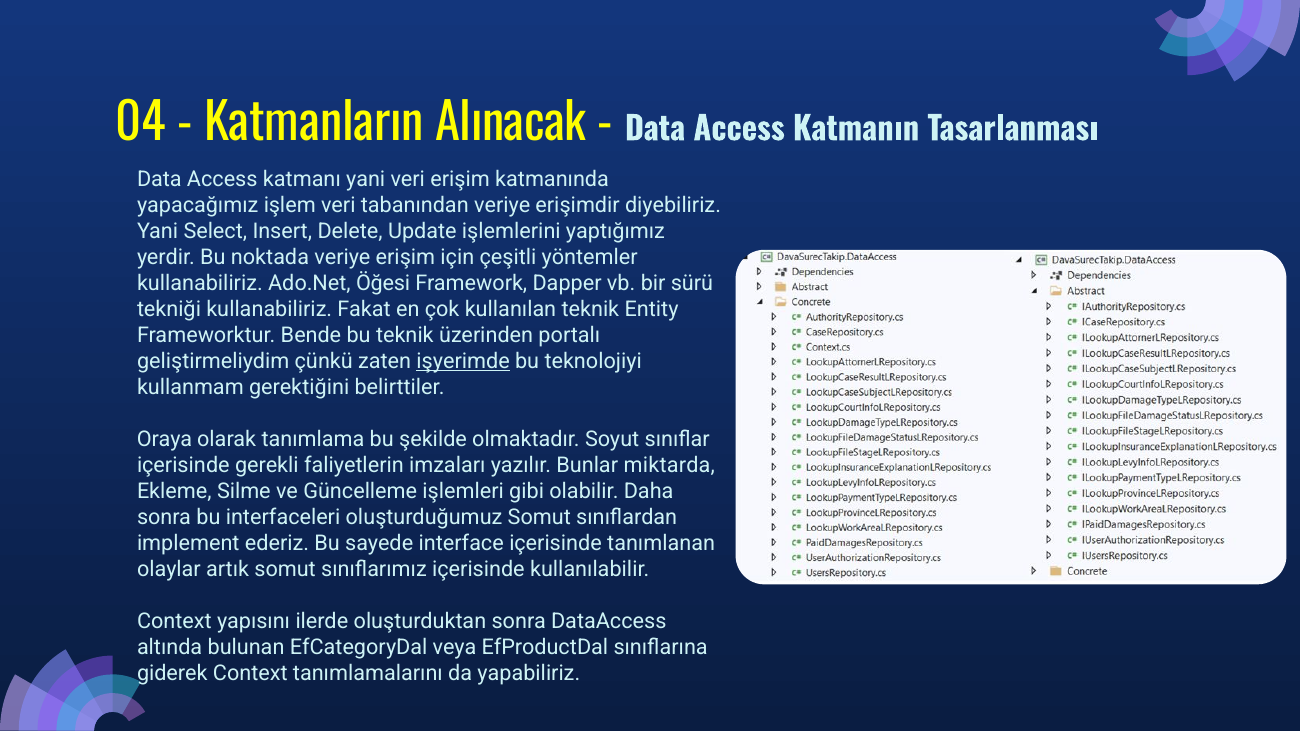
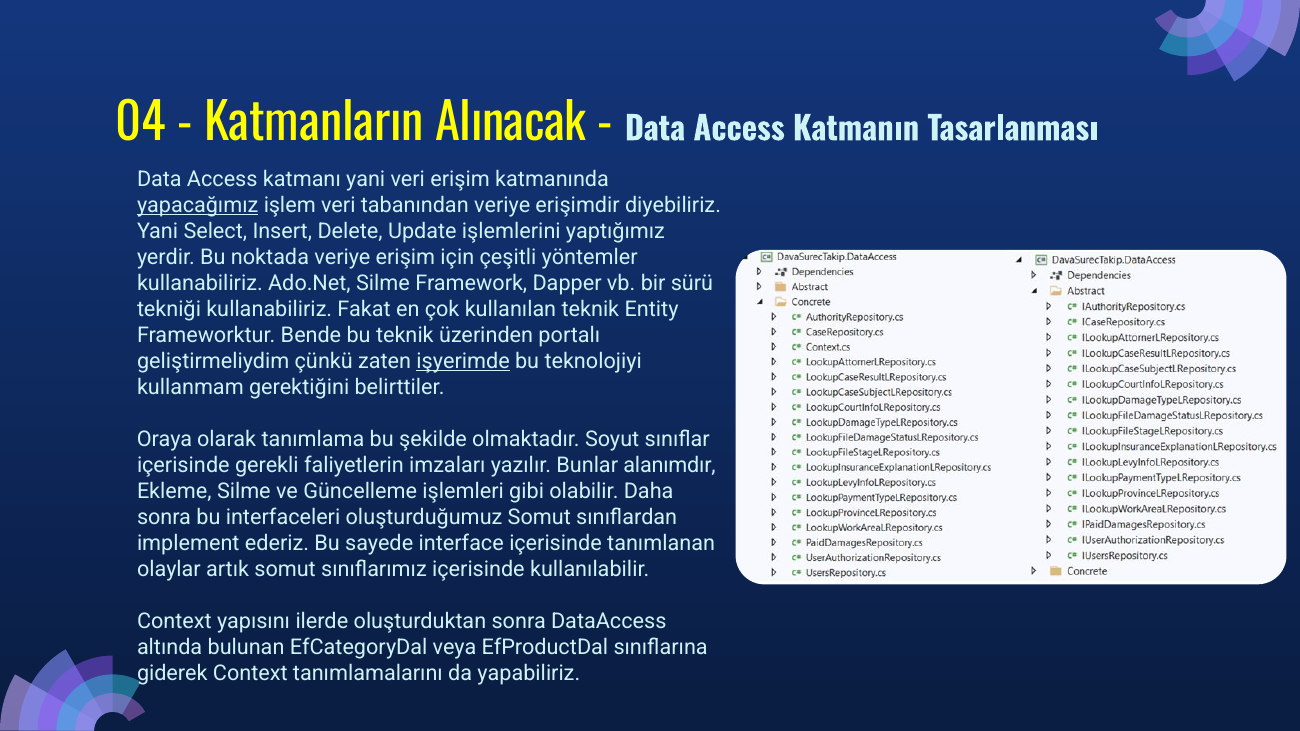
yapacağımız underline: none -> present (198, 205)
Ado.Net Öğesi: Öğesi -> Silme (383, 283)
miktarda: miktarda -> alanımdır (670, 465)
